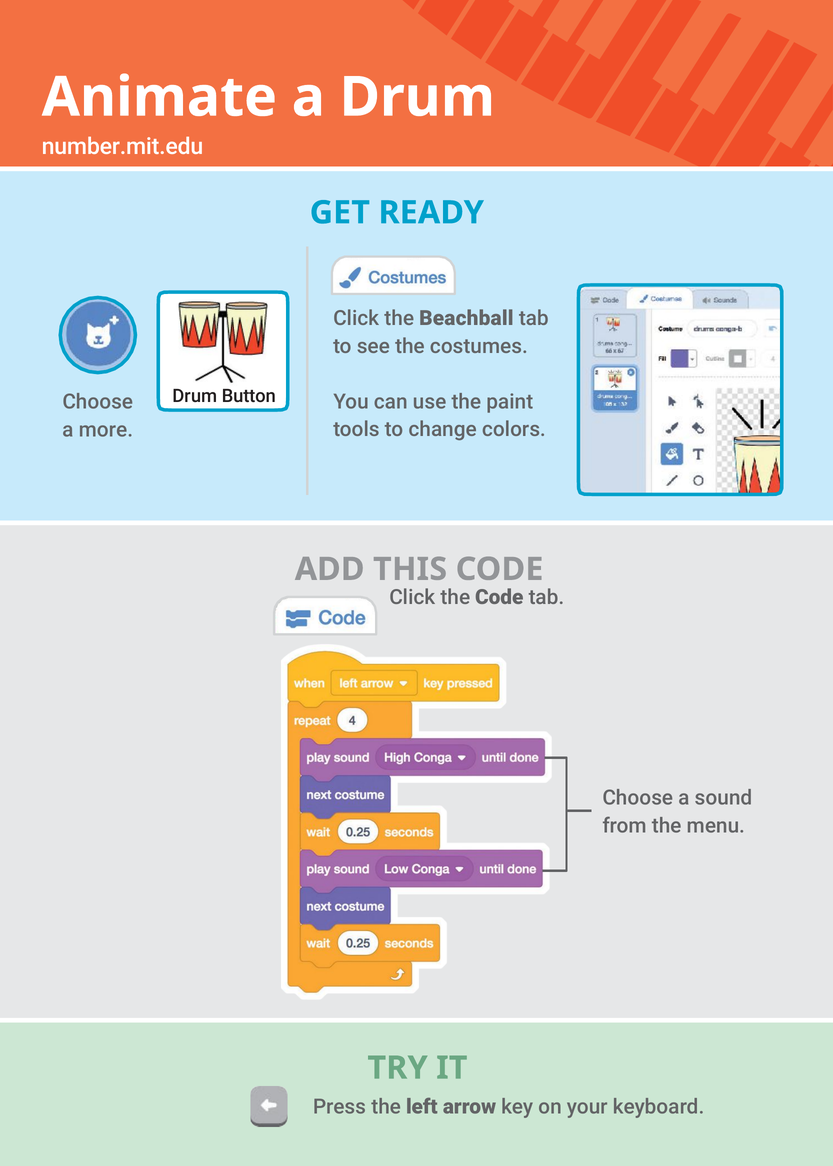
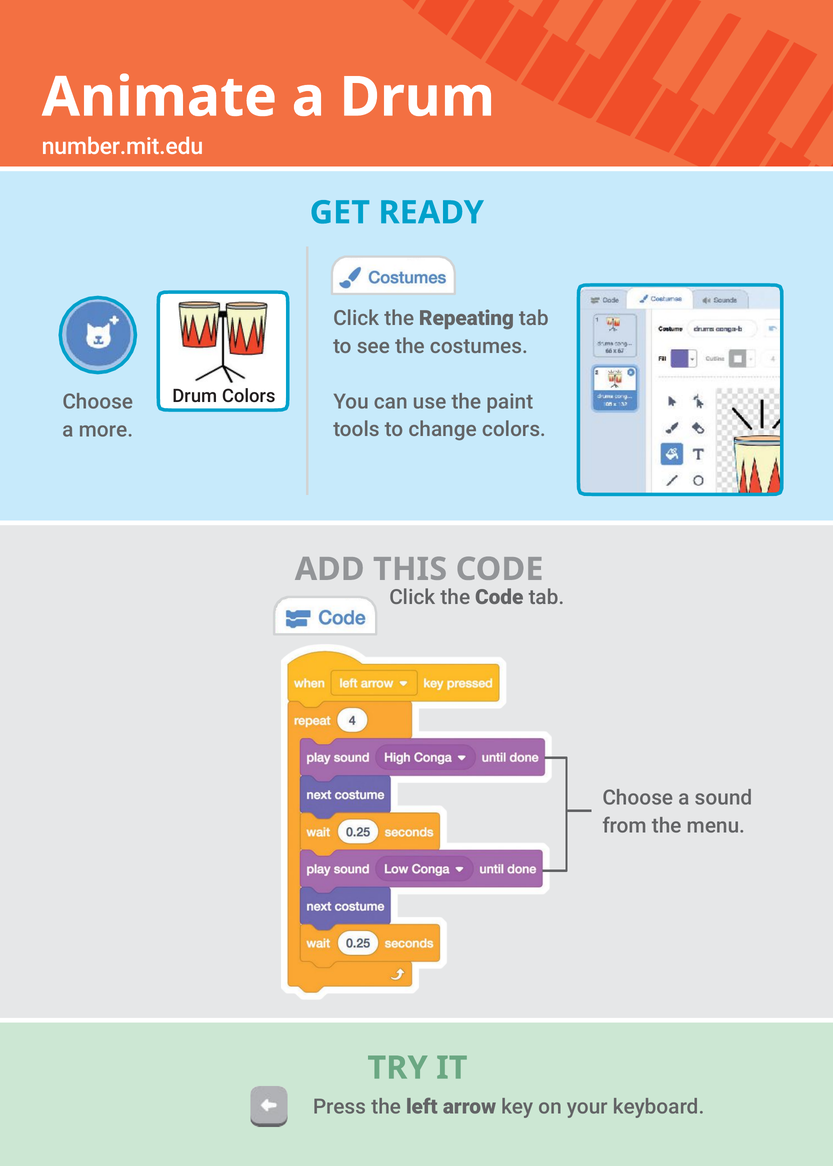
Beachball: Beachball -> Repeating (466, 319)
Drum Button: Button -> Colors (249, 396)
